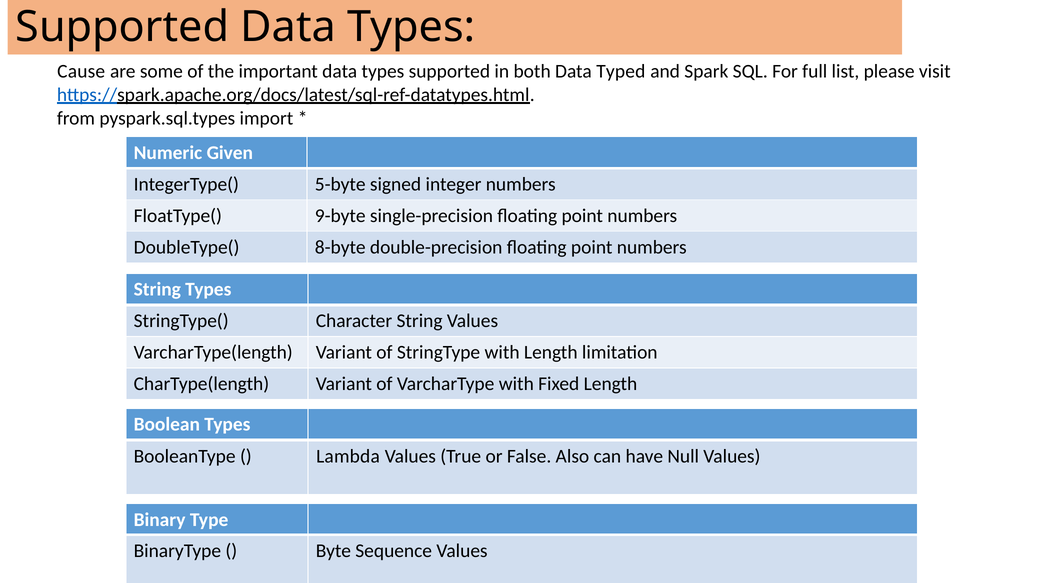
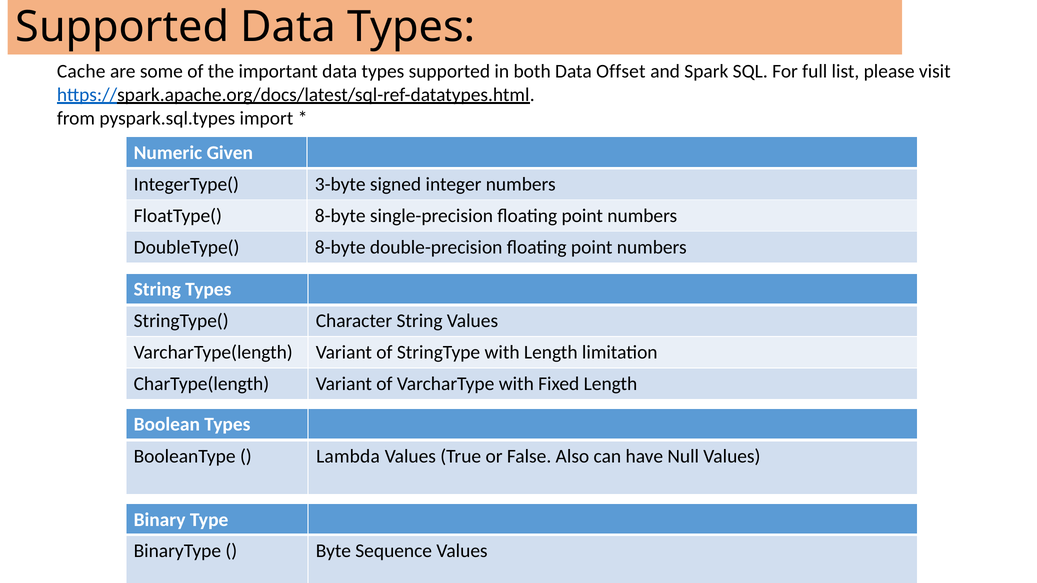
Cause: Cause -> Cache (81, 71)
Typed: Typed -> Offset (621, 71)
5-byte: 5-byte -> 3-byte (340, 184)
FloatType( 9-byte: 9-byte -> 8-byte (340, 216)
